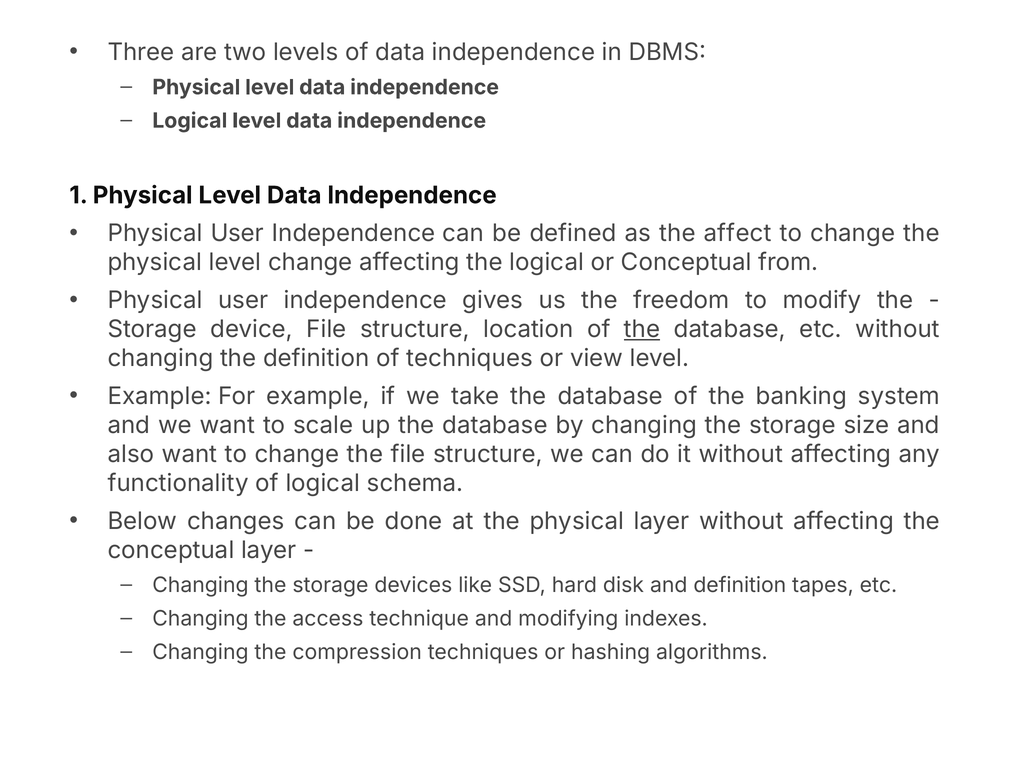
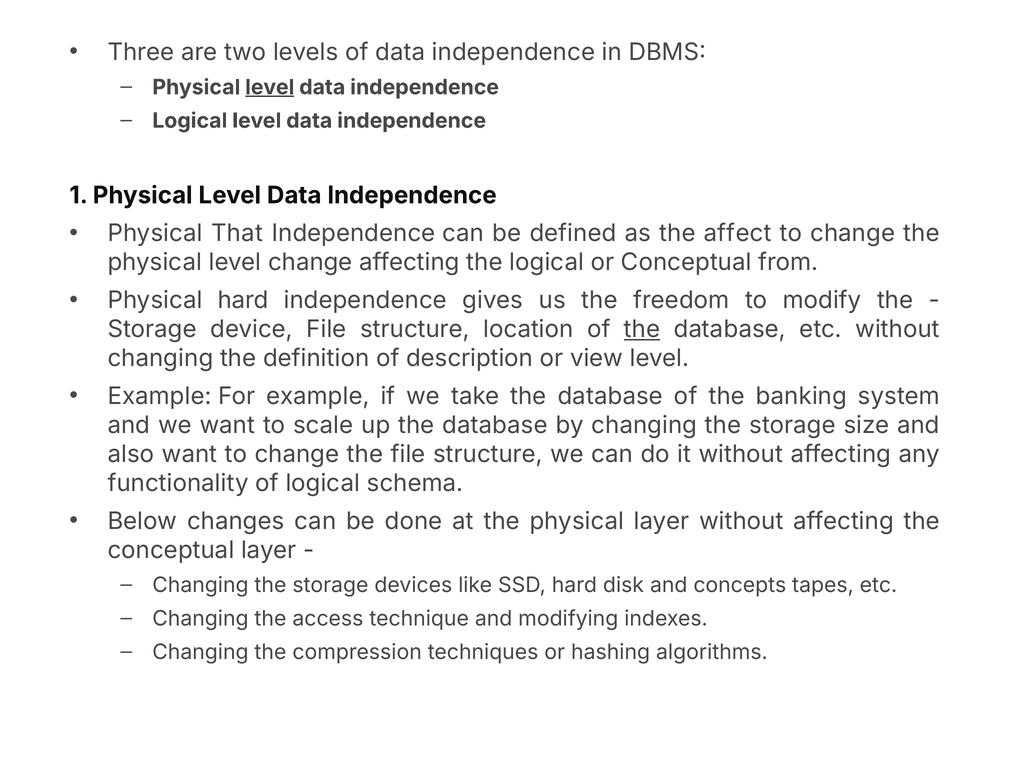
level underline: none -> present (270, 87)
User: User -> That (237, 233)
user: user -> hard (243, 300)
of techniques: techniques -> description (470, 358)
and definition: definition -> concepts (740, 585)
